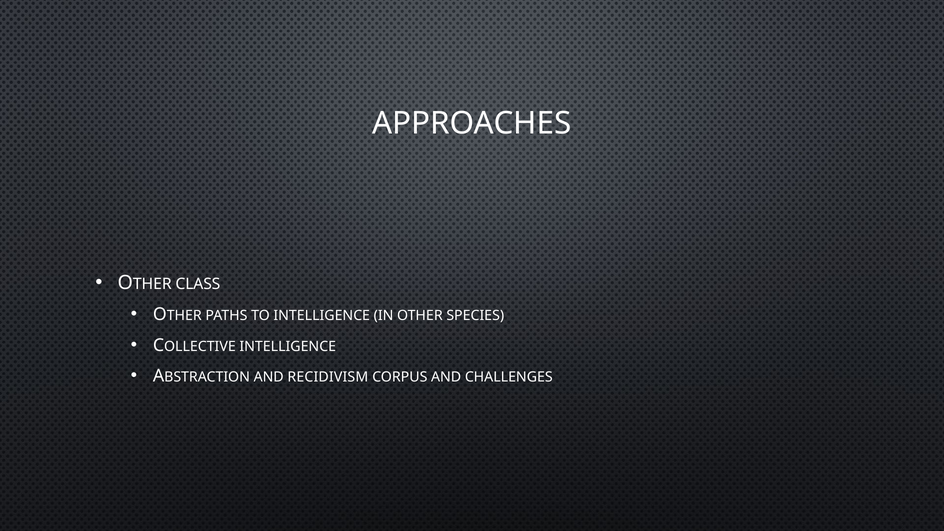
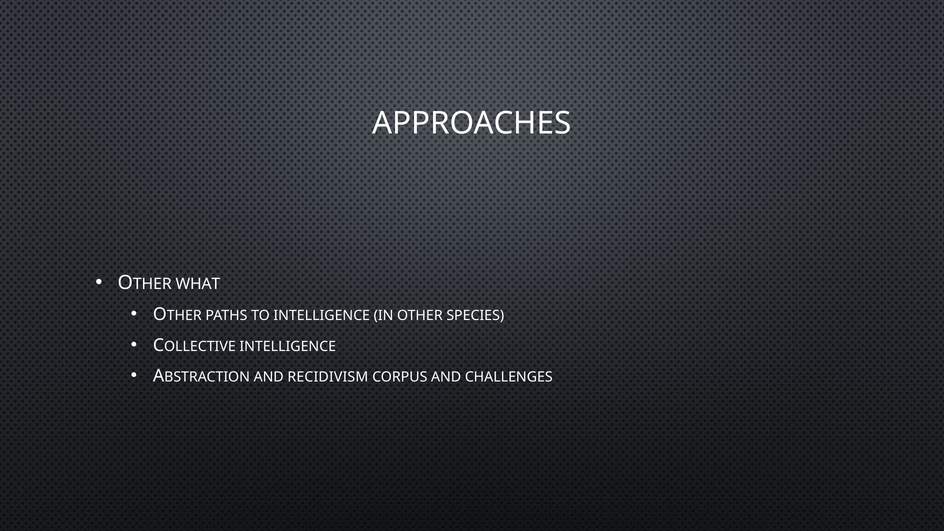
CLASS: CLASS -> WHAT (198, 284)
